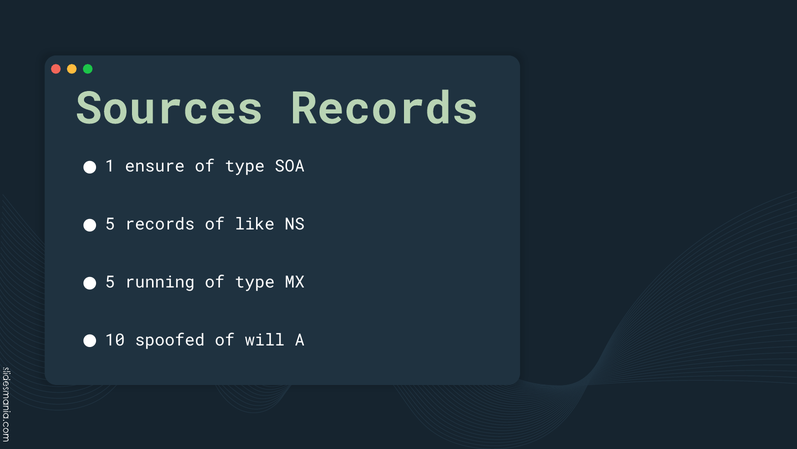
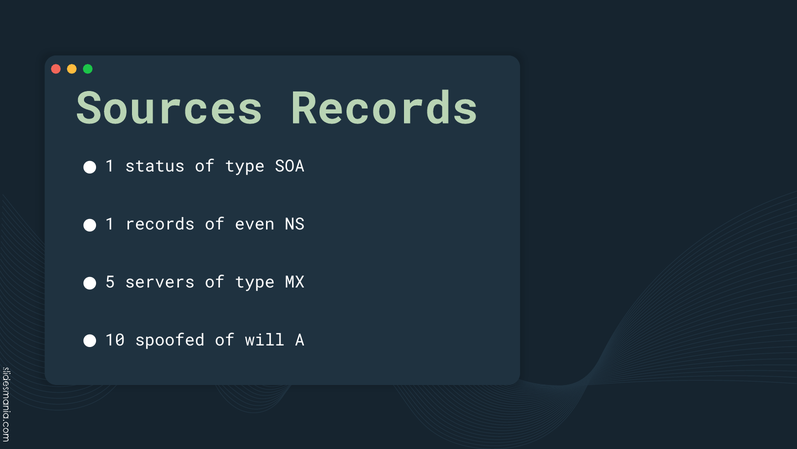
ensure: ensure -> status (155, 166)
5: 5 -> 1 (110, 224)
like: like -> even (255, 224)
running: running -> servers (160, 282)
